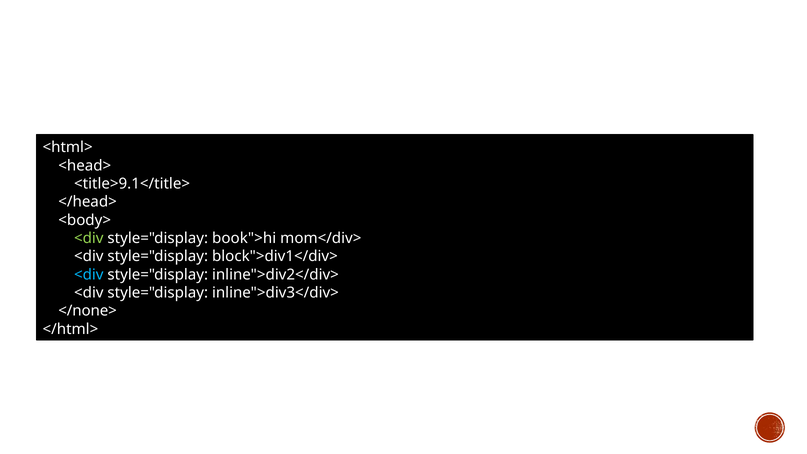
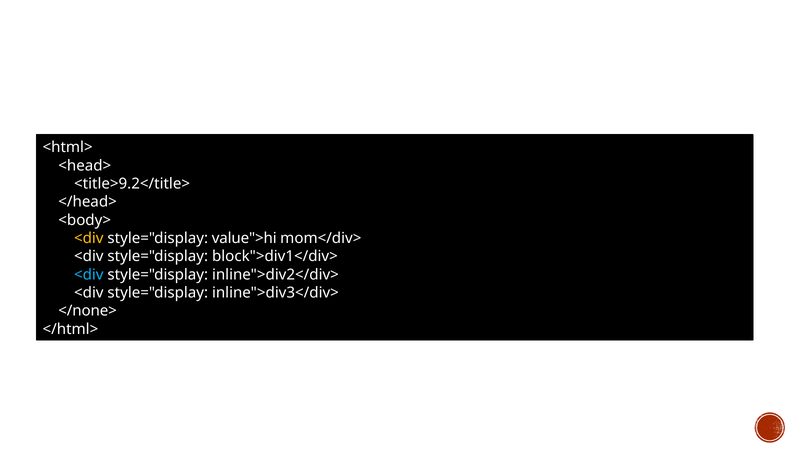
<title>9.1</title>: <title>9.1</title> -> <title>9.2</title> (132, 184)
<div colour: light green -> yellow (89, 238)
book">hi: book">hi -> value">hi (244, 238)
